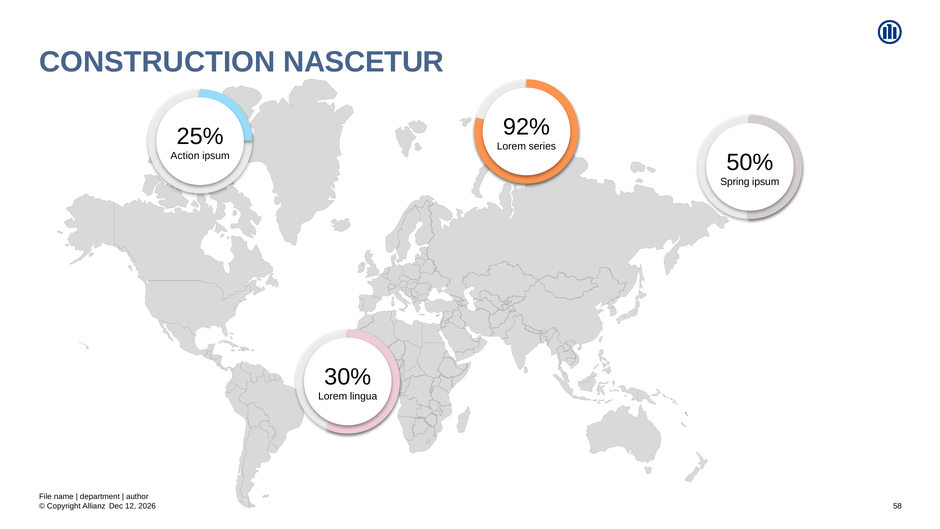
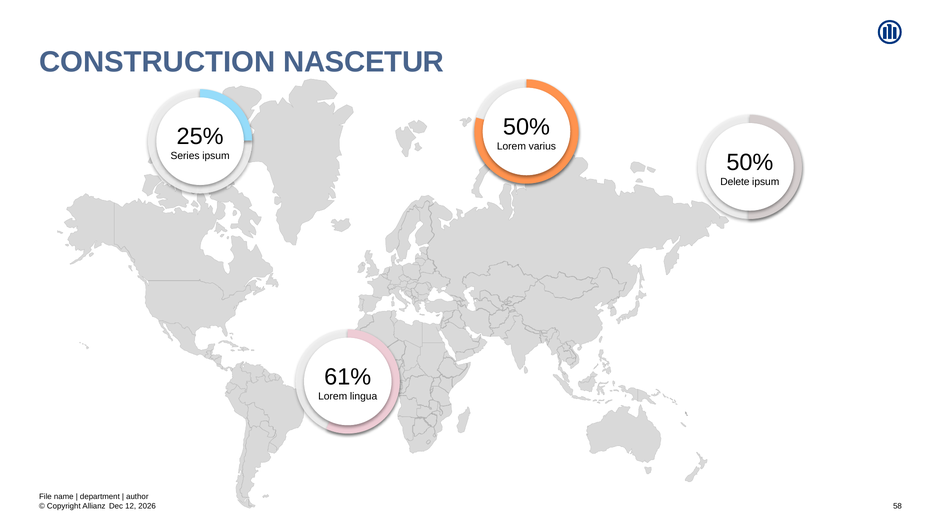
92%: 92% -> 50% (526, 127)
series: series -> varius (542, 146)
Action: Action -> Series (185, 156)
Spring: Spring -> Delete (735, 182)
30%: 30% -> 61% (348, 377)
